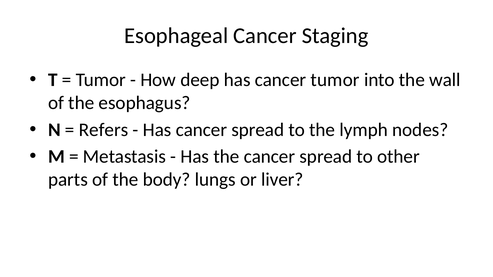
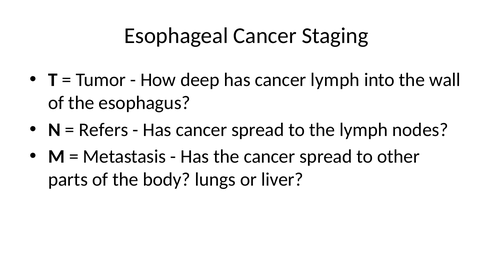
cancer tumor: tumor -> lymph (335, 80)
